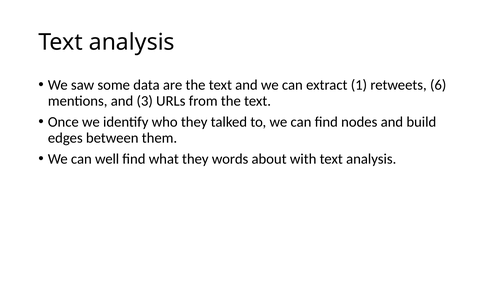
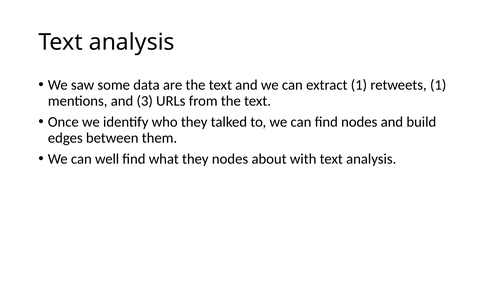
retweets 6: 6 -> 1 (438, 85)
they words: words -> nodes (230, 159)
